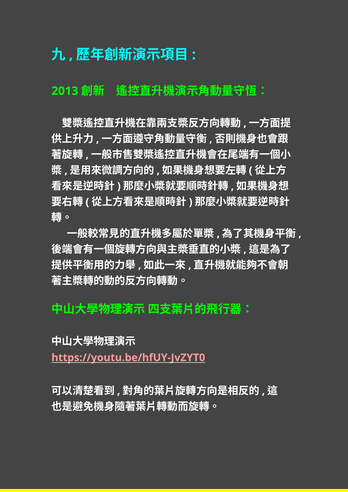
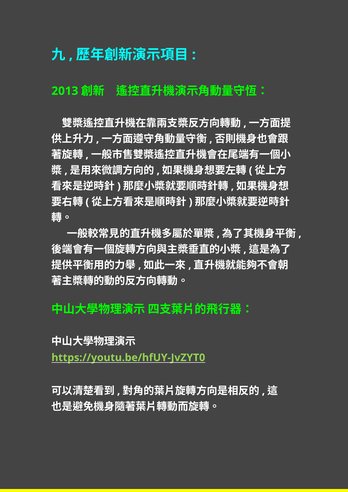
https://youtu.be/hfUY-JvZYT0 colour: pink -> light green (128, 358)
